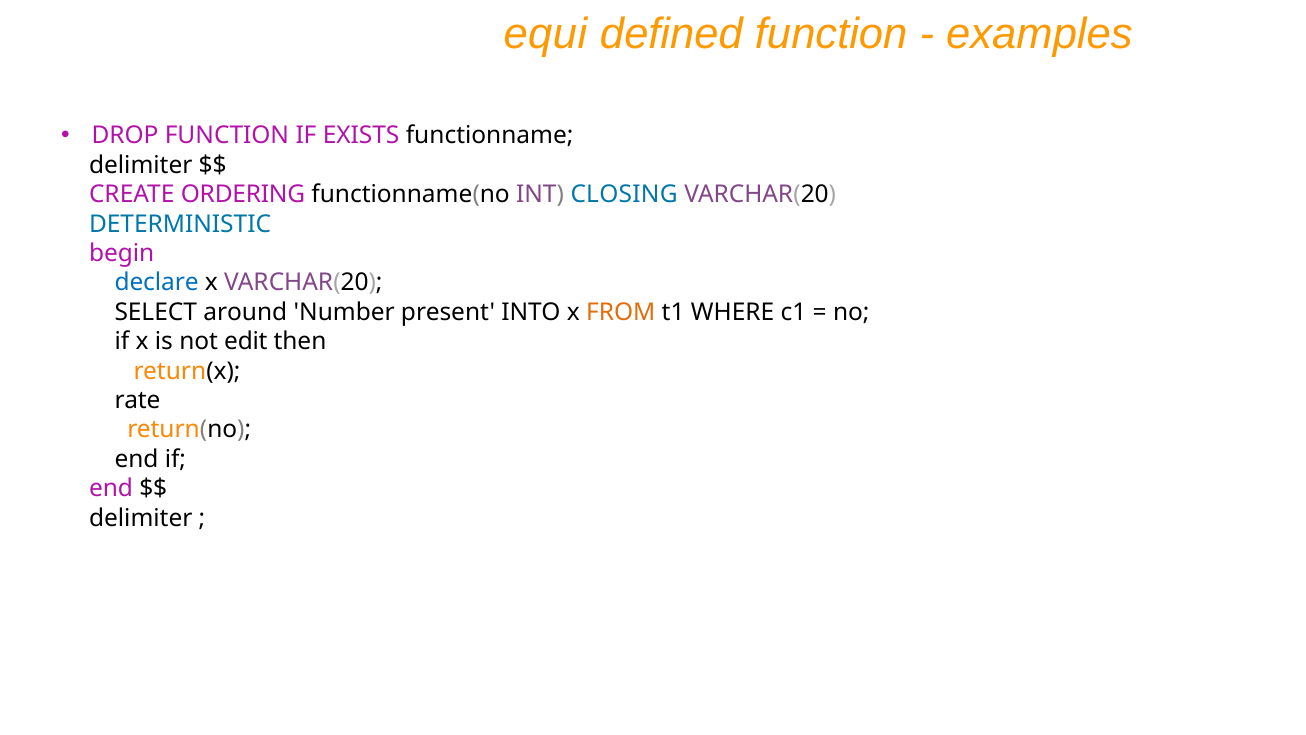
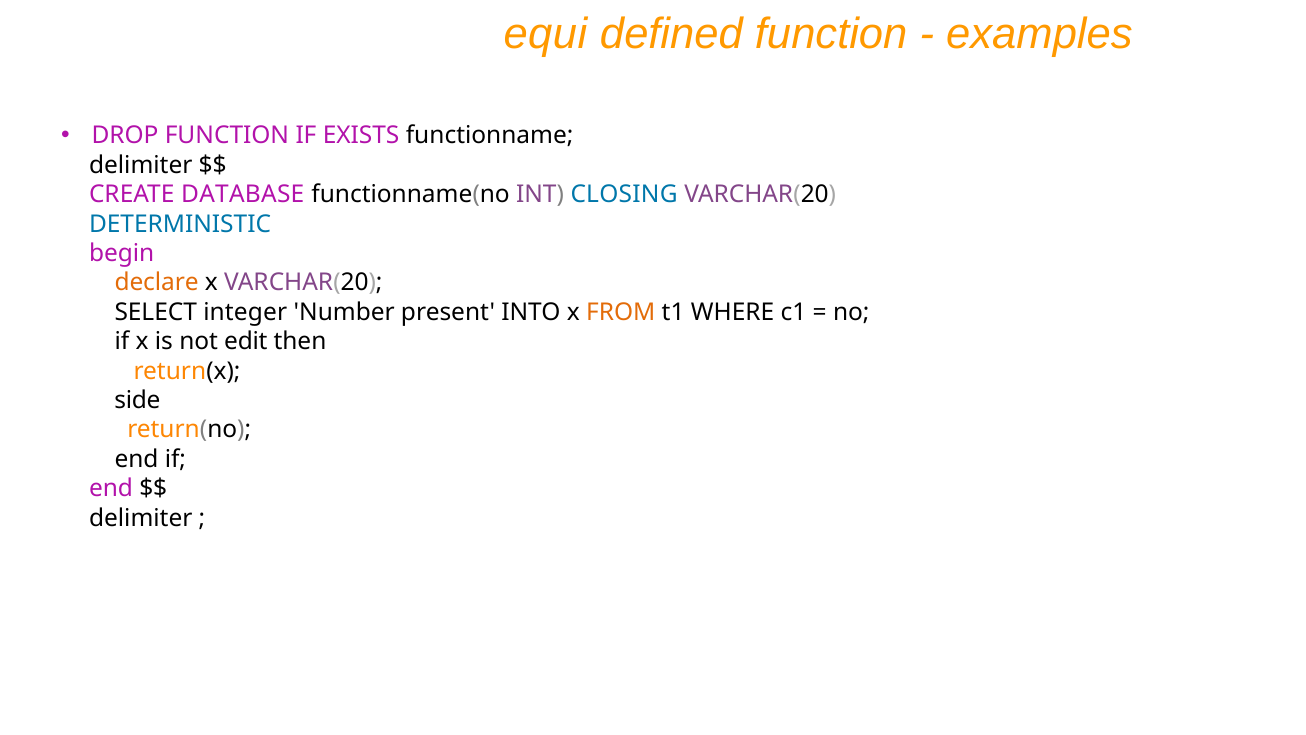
ORDERING: ORDERING -> DATABASE (243, 194)
declare colour: blue -> orange (157, 283)
around: around -> integer (245, 312)
rate: rate -> side (137, 400)
